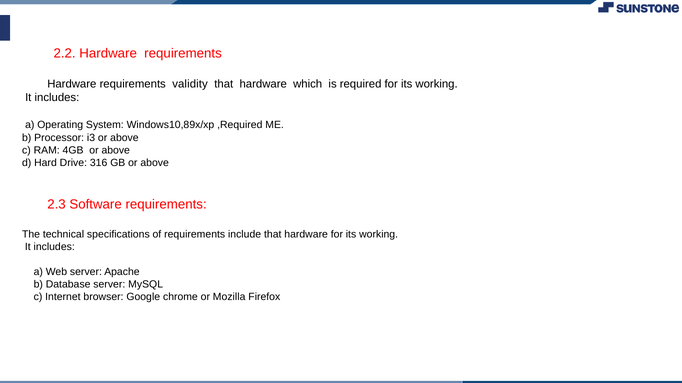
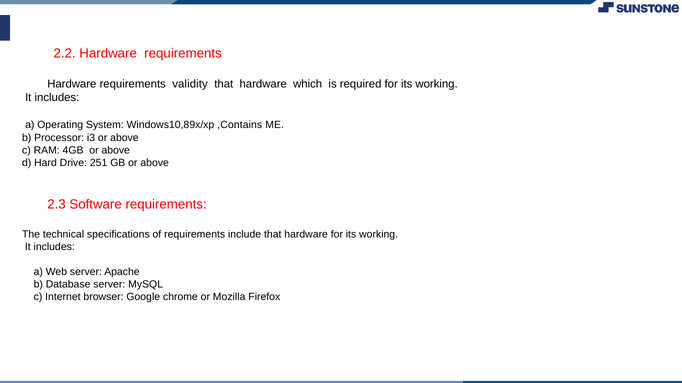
,Required: ,Required -> ,Contains (240, 125)
316: 316 -> 251 (99, 163)
